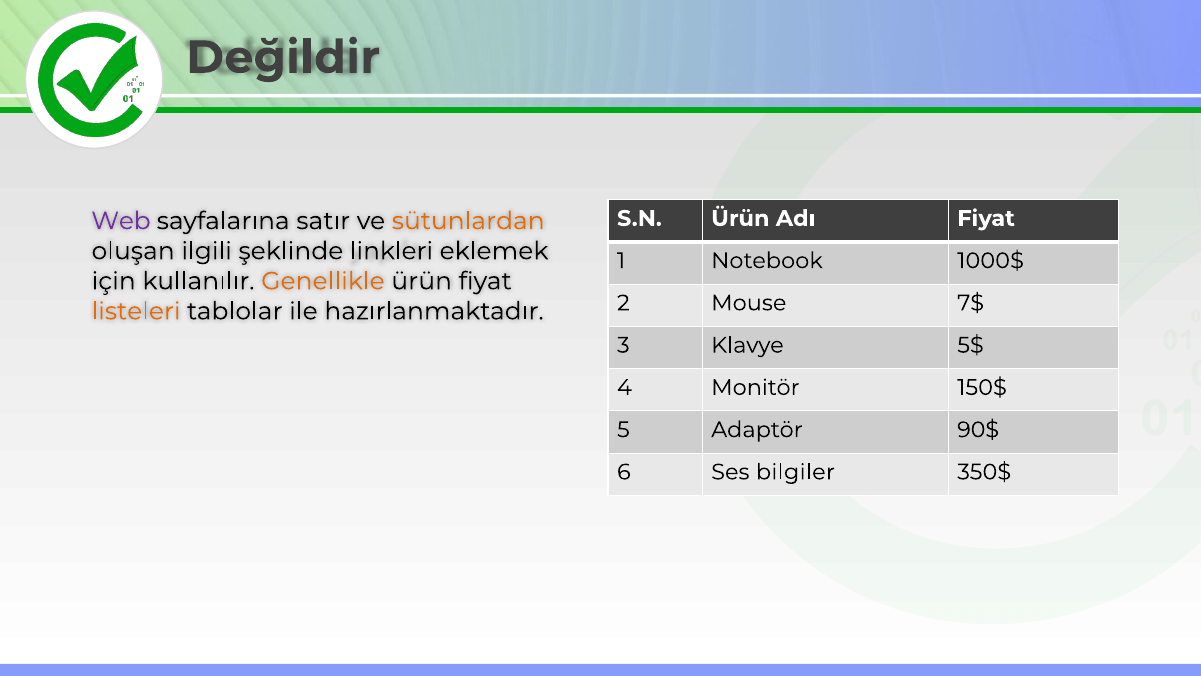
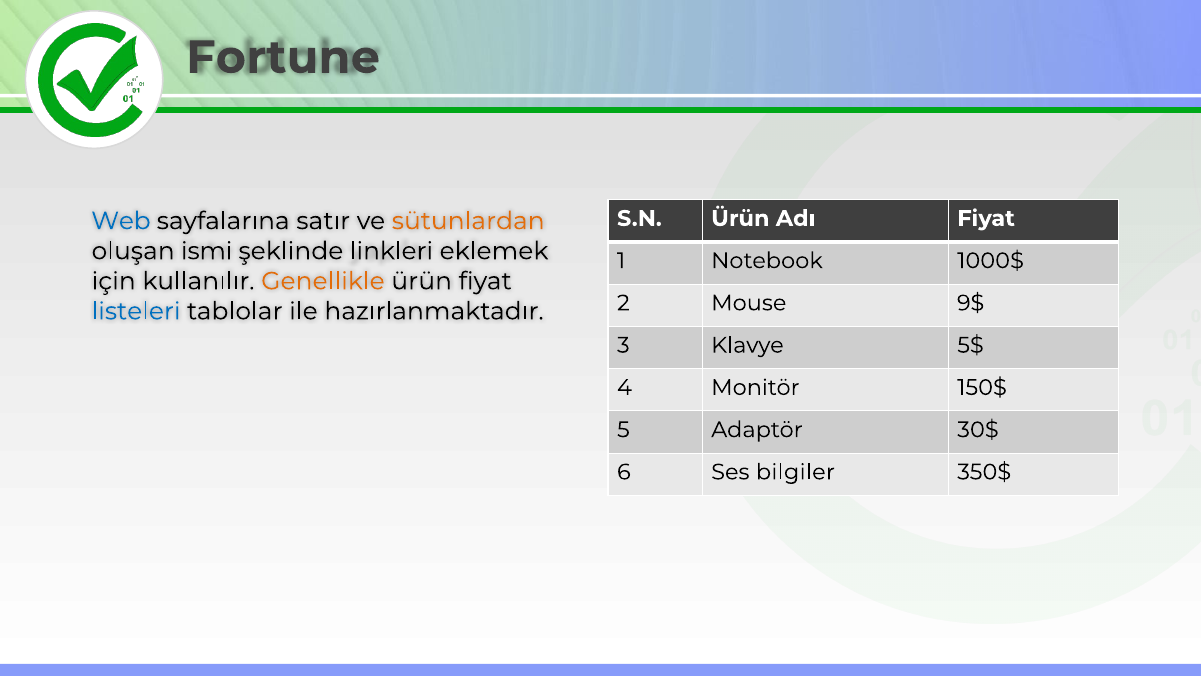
Değildir: Değildir -> Fortune (283, 57)
Web colour: purple -> blue (121, 221)
ilgili: ilgili -> ismi (207, 251)
7$: 7$ -> 9$ (971, 303)
listeleri colour: orange -> blue (136, 311)
90$: 90$ -> 30$ (978, 429)
